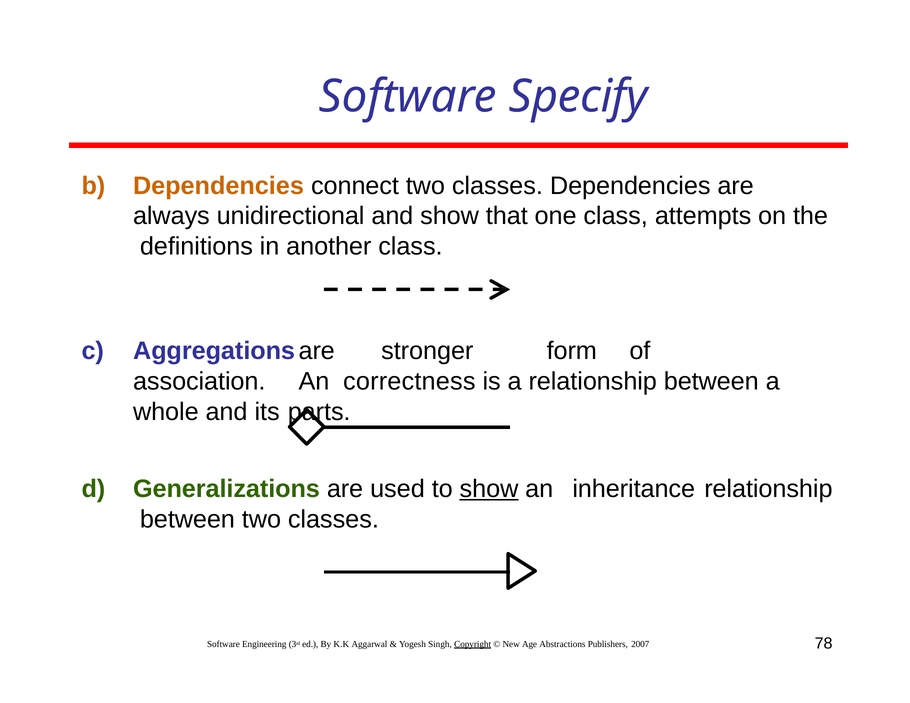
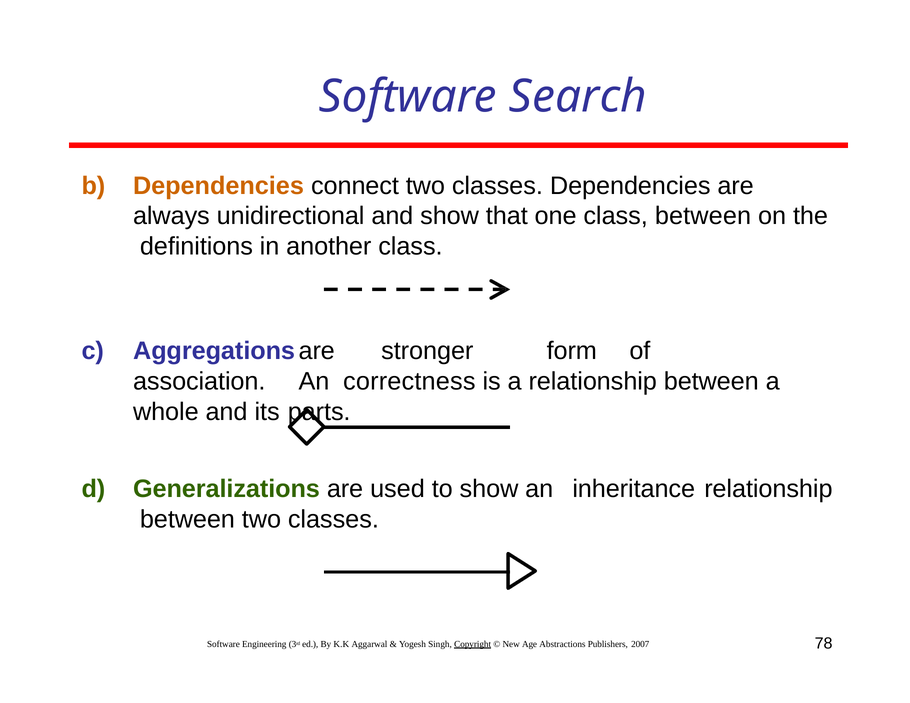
Specify: Specify -> Search (578, 97)
class attempts: attempts -> between (703, 216)
show underline: present -> none (489, 489)
